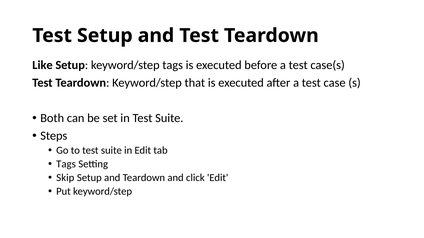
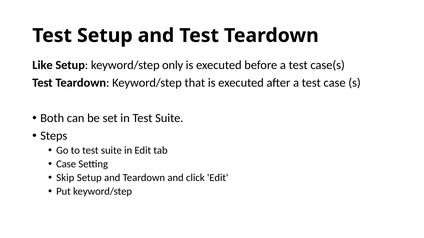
keyword/step tags: tags -> only (173, 65)
Tags: Tags -> Case (66, 164)
